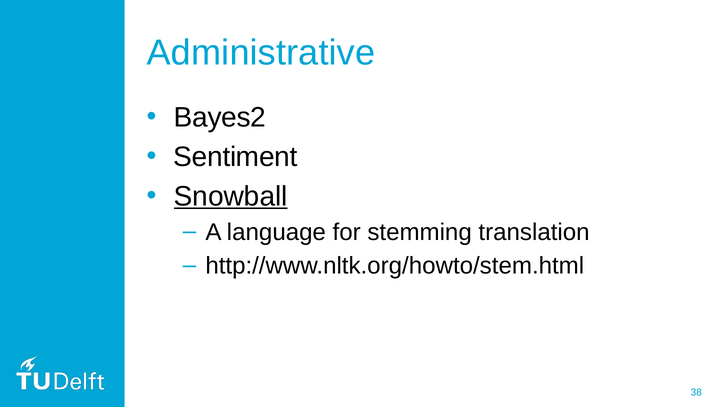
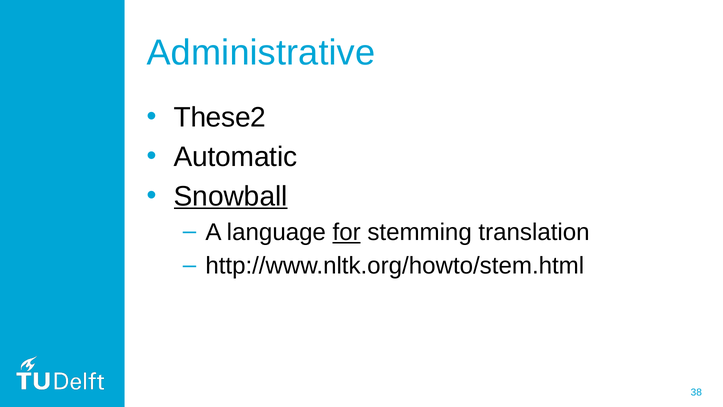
Bayes2: Bayes2 -> These2 (220, 117)
Sentiment: Sentiment -> Automatic (235, 157)
for underline: none -> present (347, 232)
